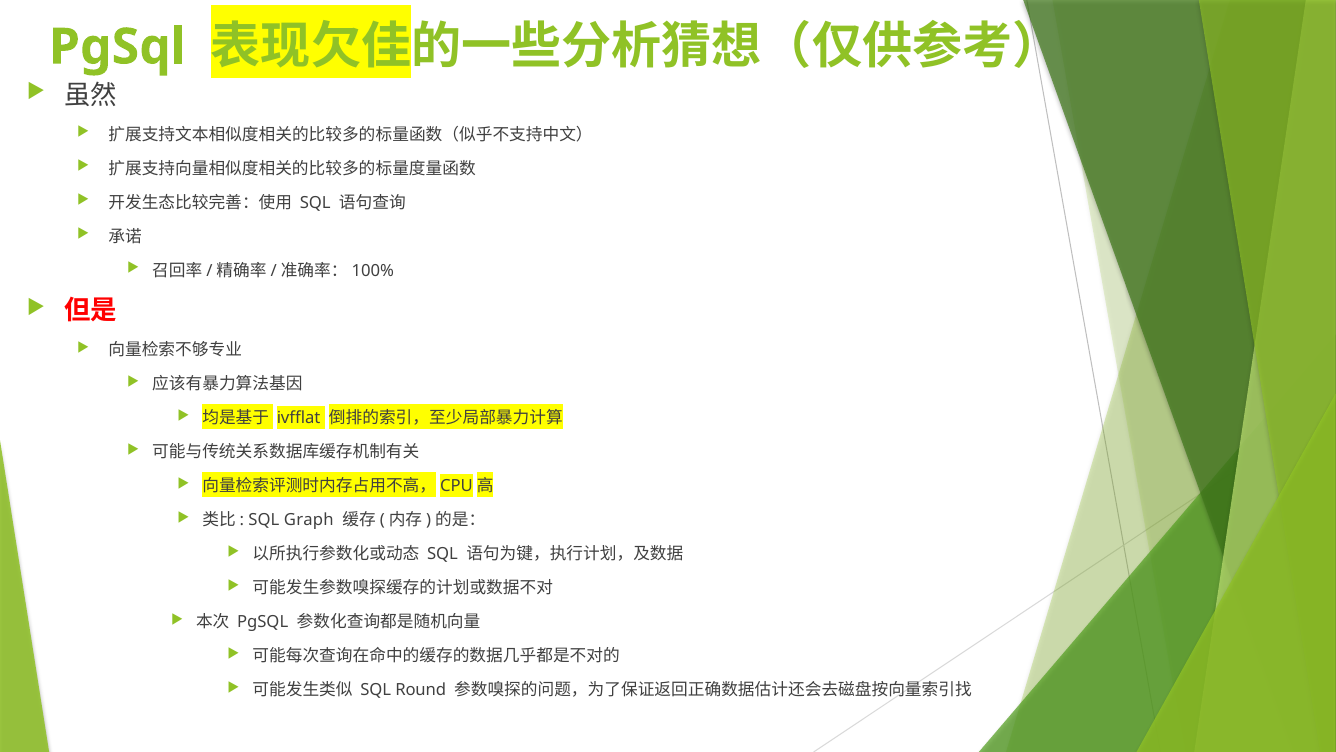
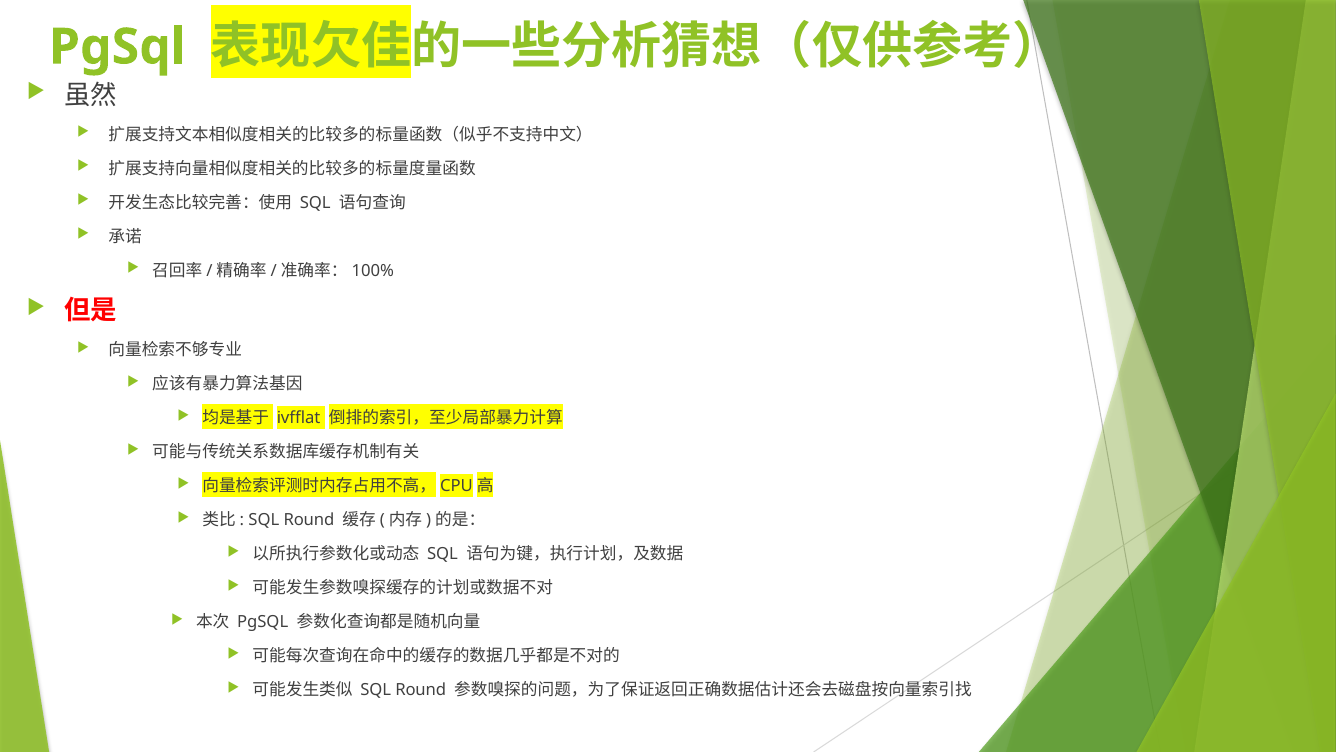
Graph: Graph -> Round (309, 520)
